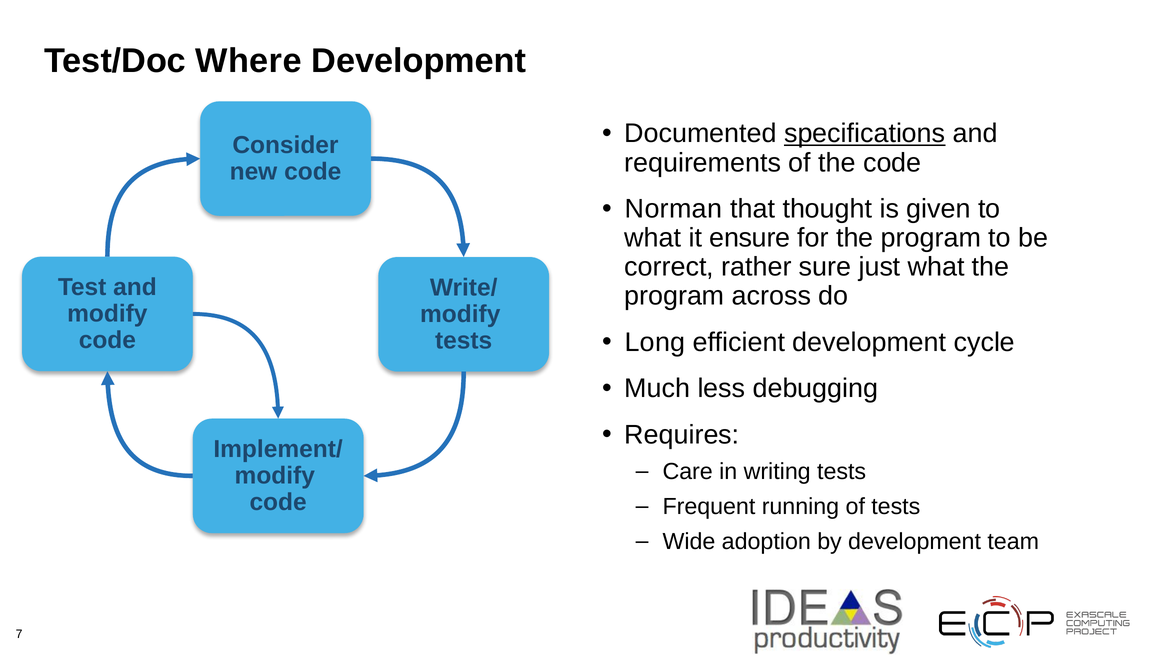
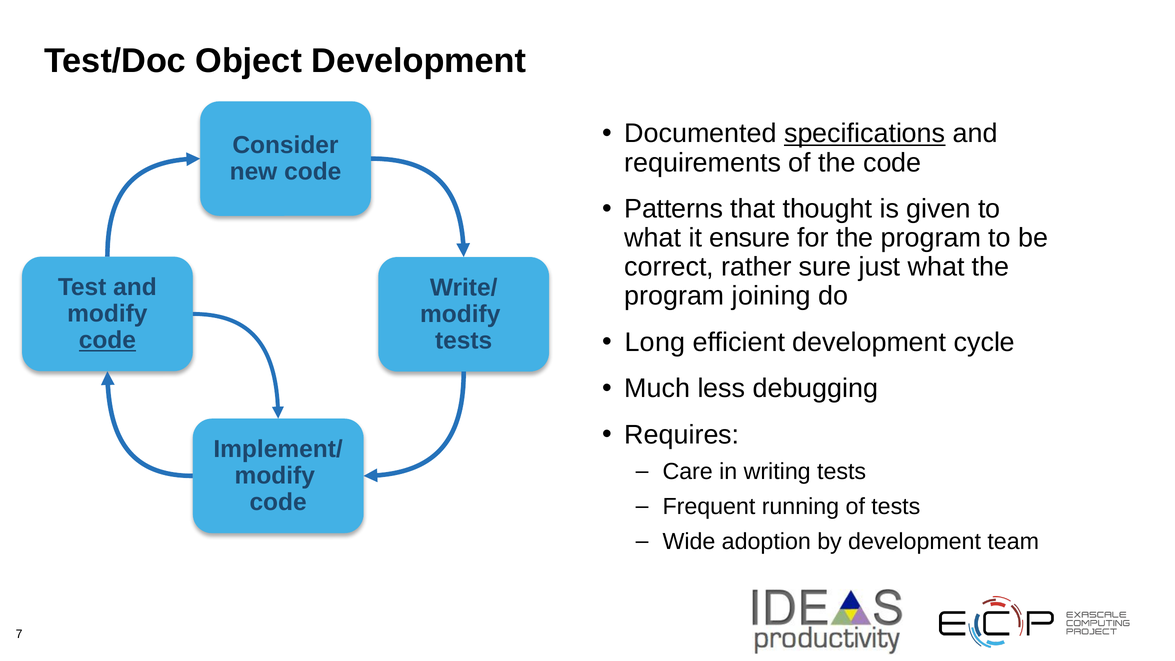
Where: Where -> Object (249, 61)
Norman: Norman -> Patterns (674, 209)
across: across -> joining (771, 296)
code underline: none -> present (107, 340)
